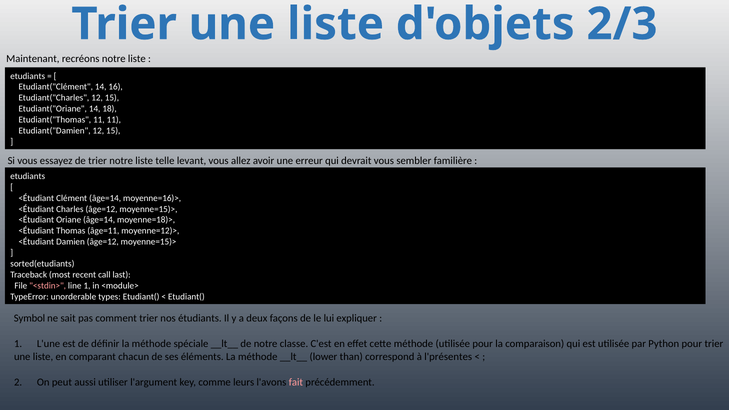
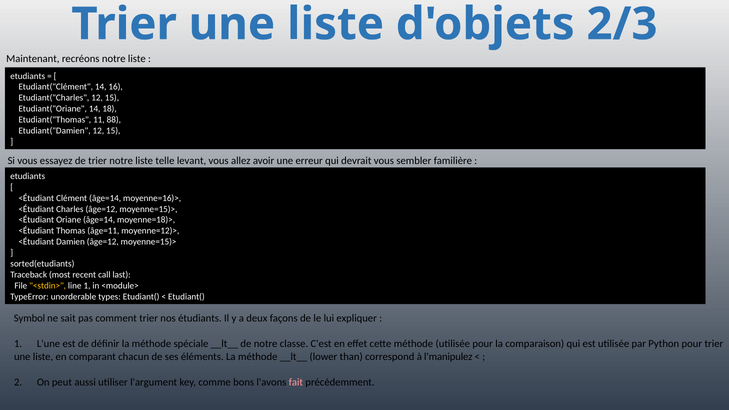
11 11: 11 -> 88 (114, 120)
<stdin> colour: pink -> yellow (48, 286)
l'présentes: l'présentes -> l'manipulez (448, 357)
leurs: leurs -> bons (244, 382)
